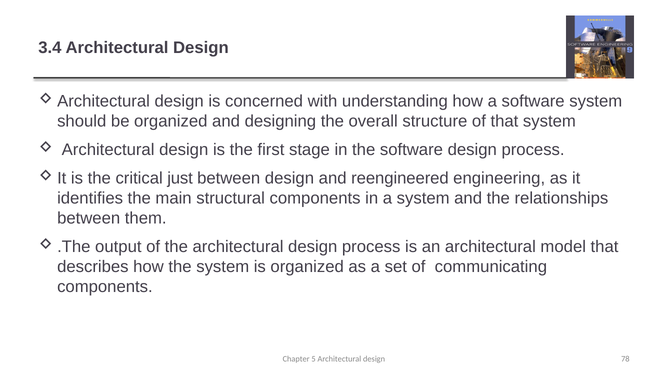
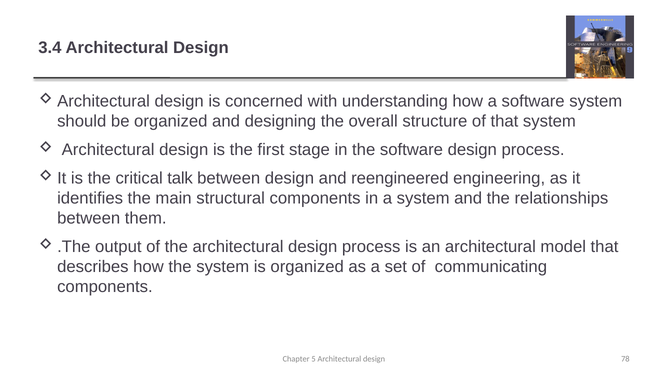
just: just -> talk (180, 178)
